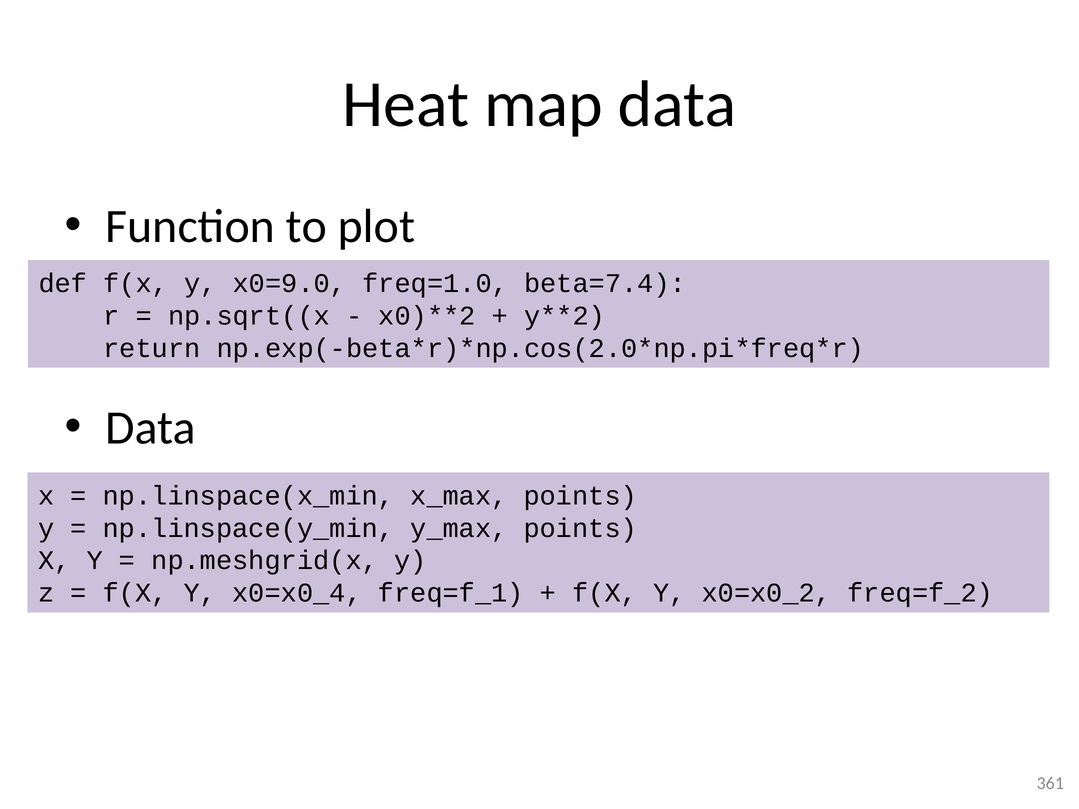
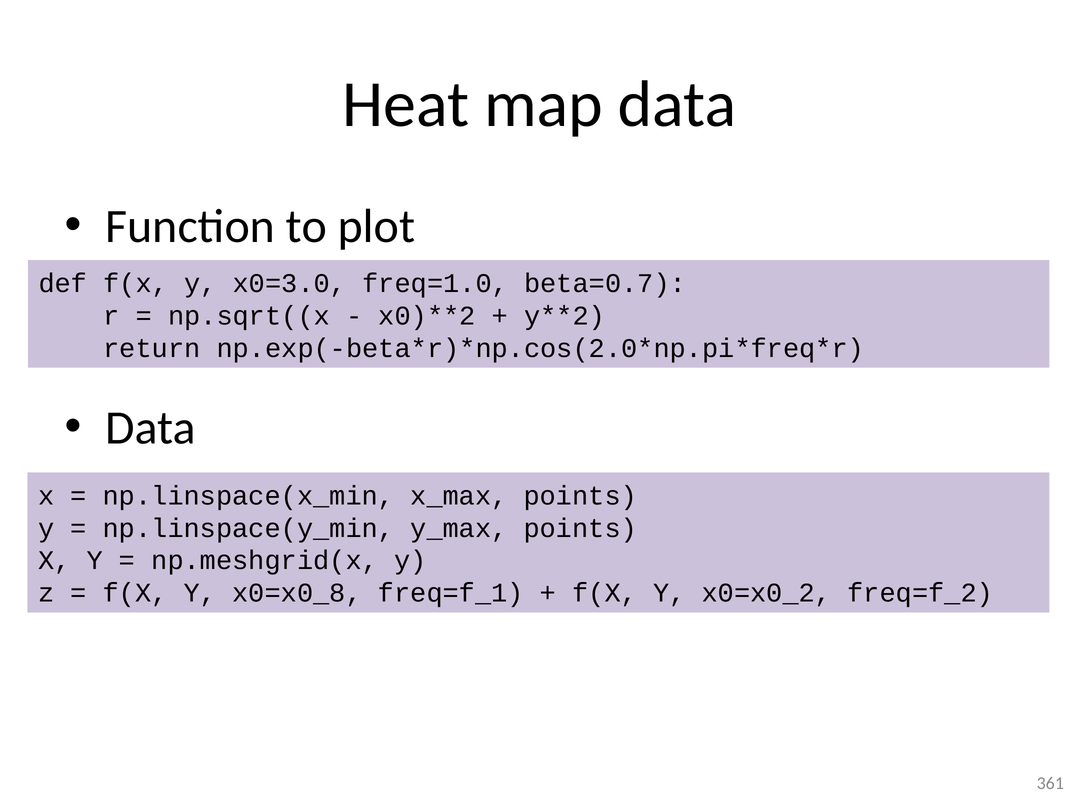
x0=9.0: x0=9.0 -> x0=3.0 (289, 284)
beta=7.4: beta=7.4 -> beta=0.7 (605, 284)
x0=x0_4: x0=x0_4 -> x0=x0_8 (297, 593)
